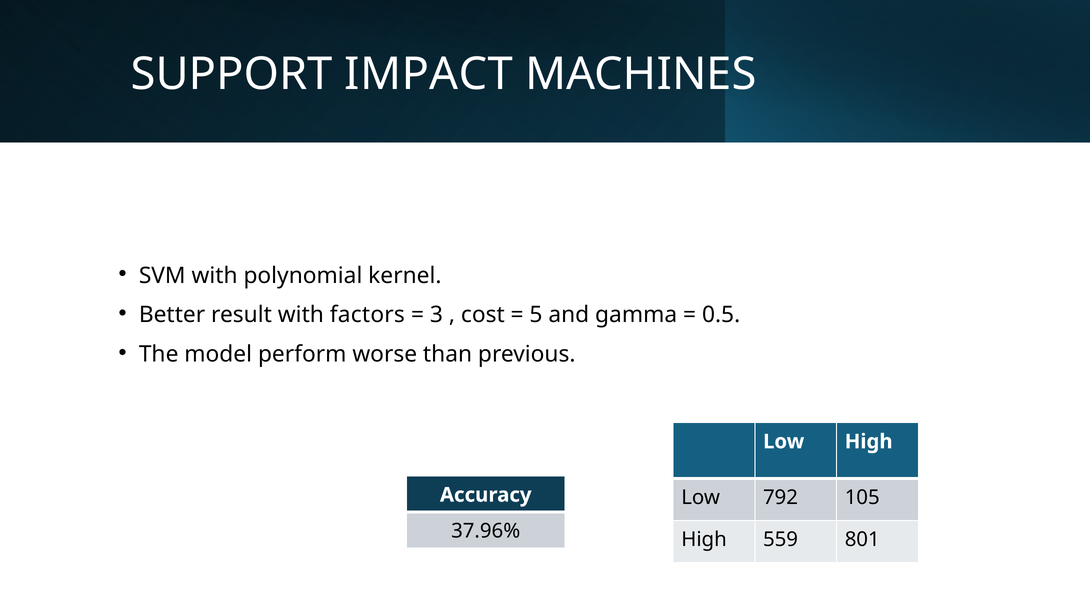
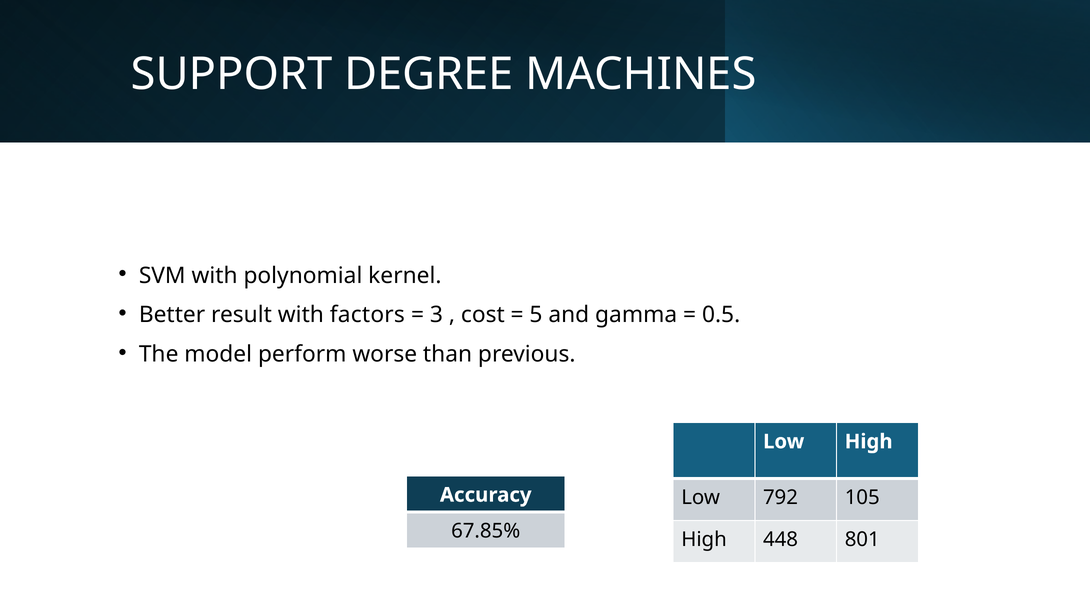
IMPACT: IMPACT -> DEGREE (429, 74)
37.96%: 37.96% -> 67.85% (486, 531)
559: 559 -> 448 (781, 540)
